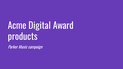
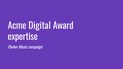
products: products -> expertise (23, 37)
